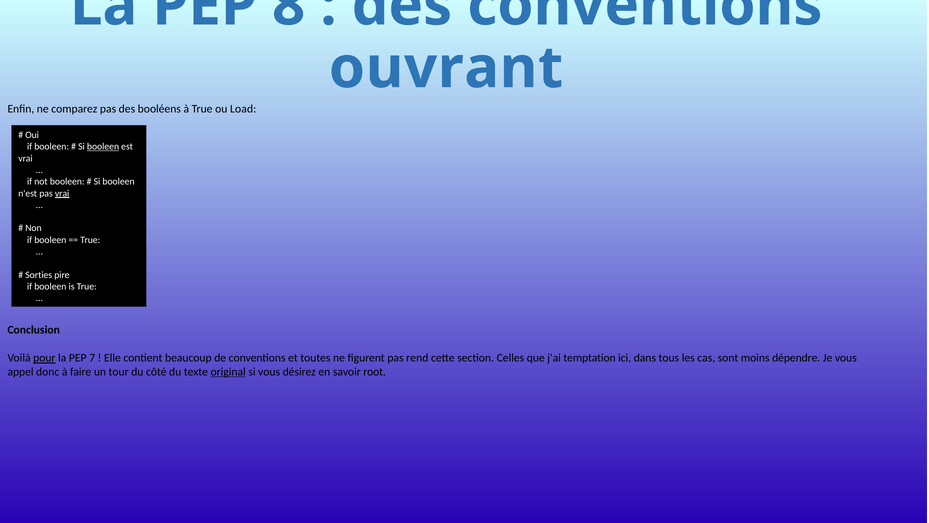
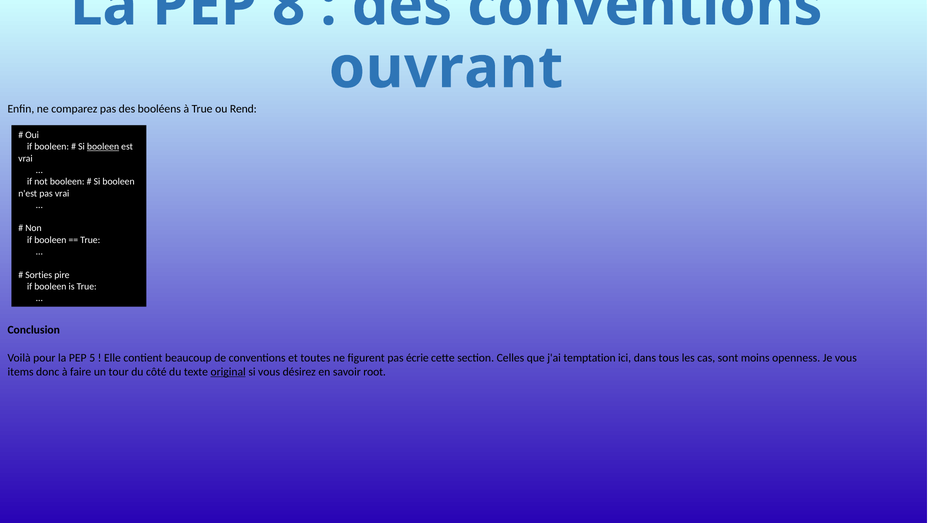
Load: Load -> Rend (243, 109)
vrai underline: present -> none (62, 193)
pour underline: present -> none (44, 358)
7: 7 -> 5 (92, 358)
rend: rend -> écrie (417, 358)
dépendre: dépendre -> openness (796, 358)
appel: appel -> items (21, 372)
